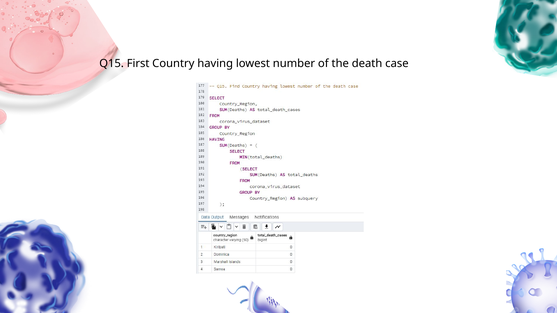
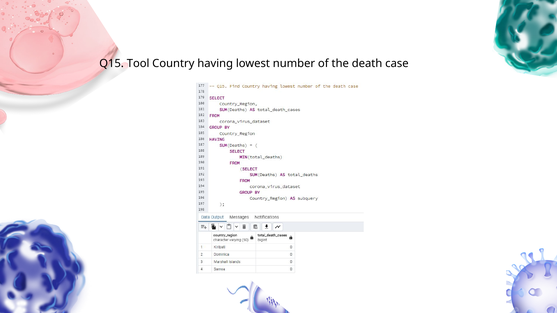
First: First -> Tool (138, 63)
